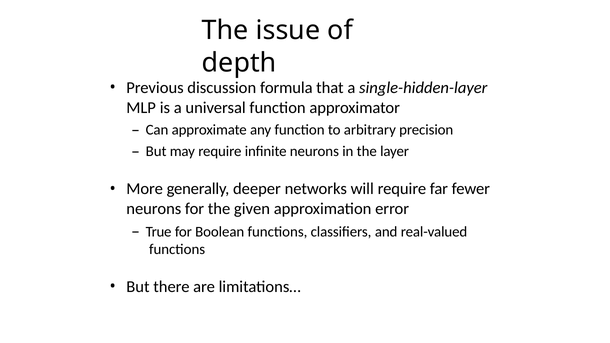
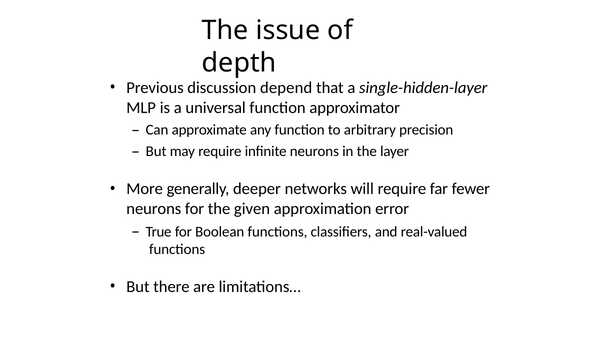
formula: formula -> depend (286, 88)
